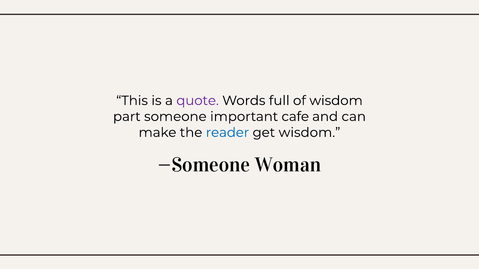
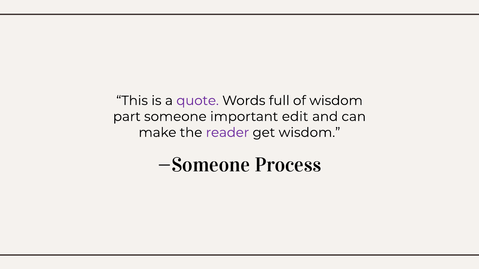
cafe: cafe -> edit (295, 117)
reader colour: blue -> purple (227, 133)
Woman: Woman -> Process (288, 165)
